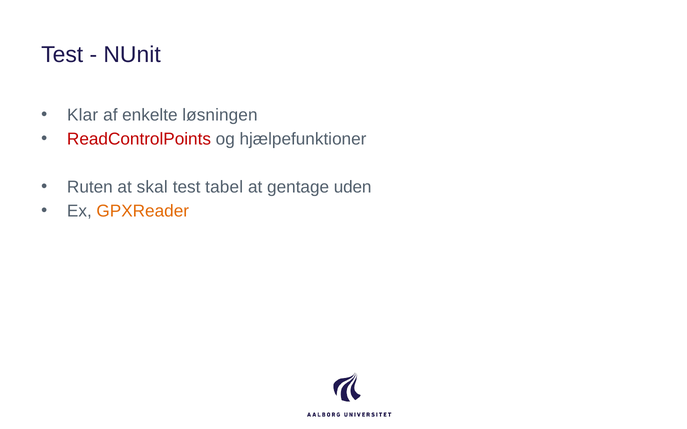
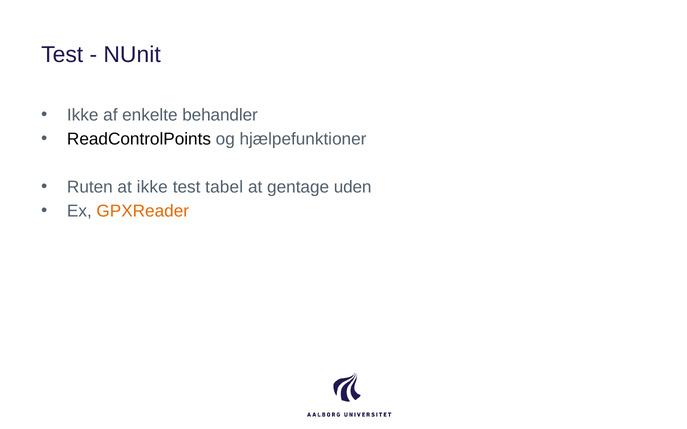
Klar: Klar -> Ikke (83, 115)
løsningen: løsningen -> behandler (220, 115)
ReadControlPoints colour: red -> black (139, 139)
at skal: skal -> ikke (152, 187)
